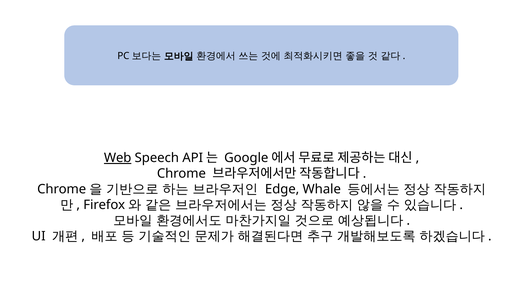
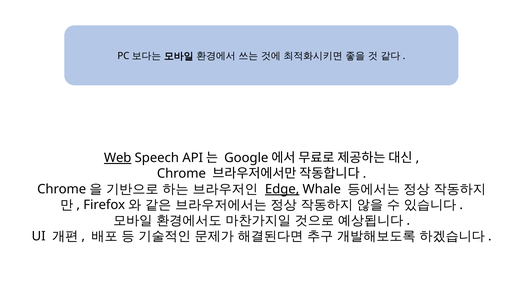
Edge underline: none -> present (282, 189)
